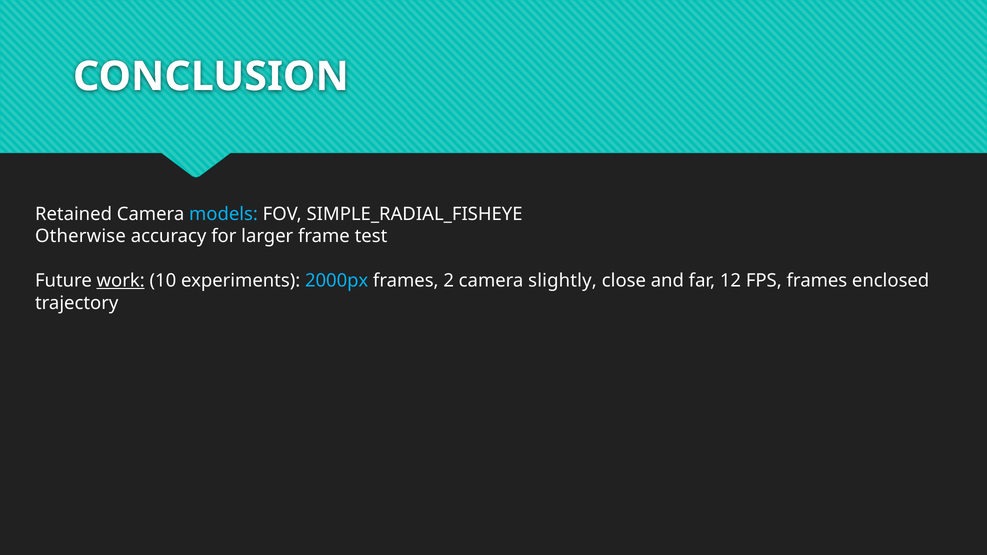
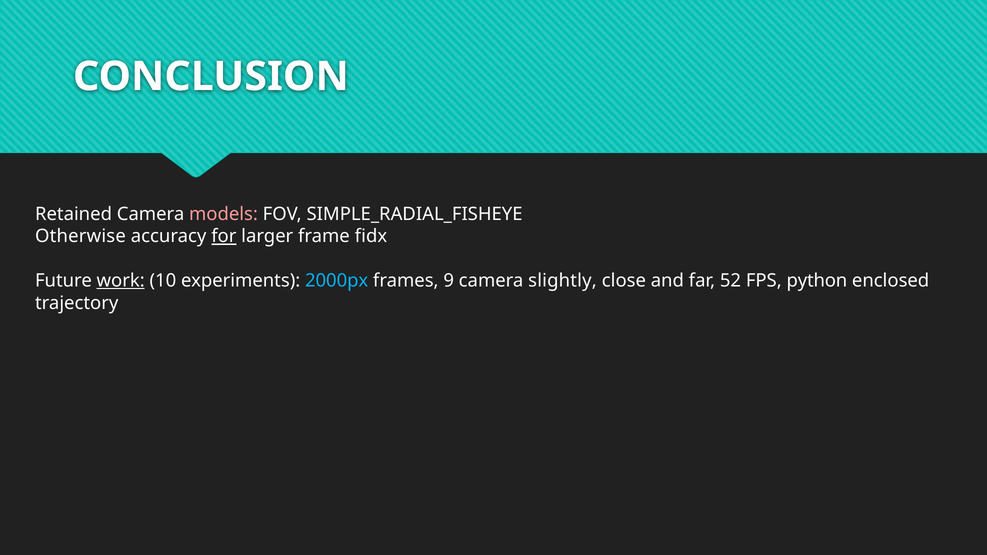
models colour: light blue -> pink (223, 214)
for underline: none -> present (224, 236)
test: test -> fidx (371, 236)
2: 2 -> 9 (449, 281)
12: 12 -> 52 (730, 281)
FPS frames: frames -> python (817, 281)
